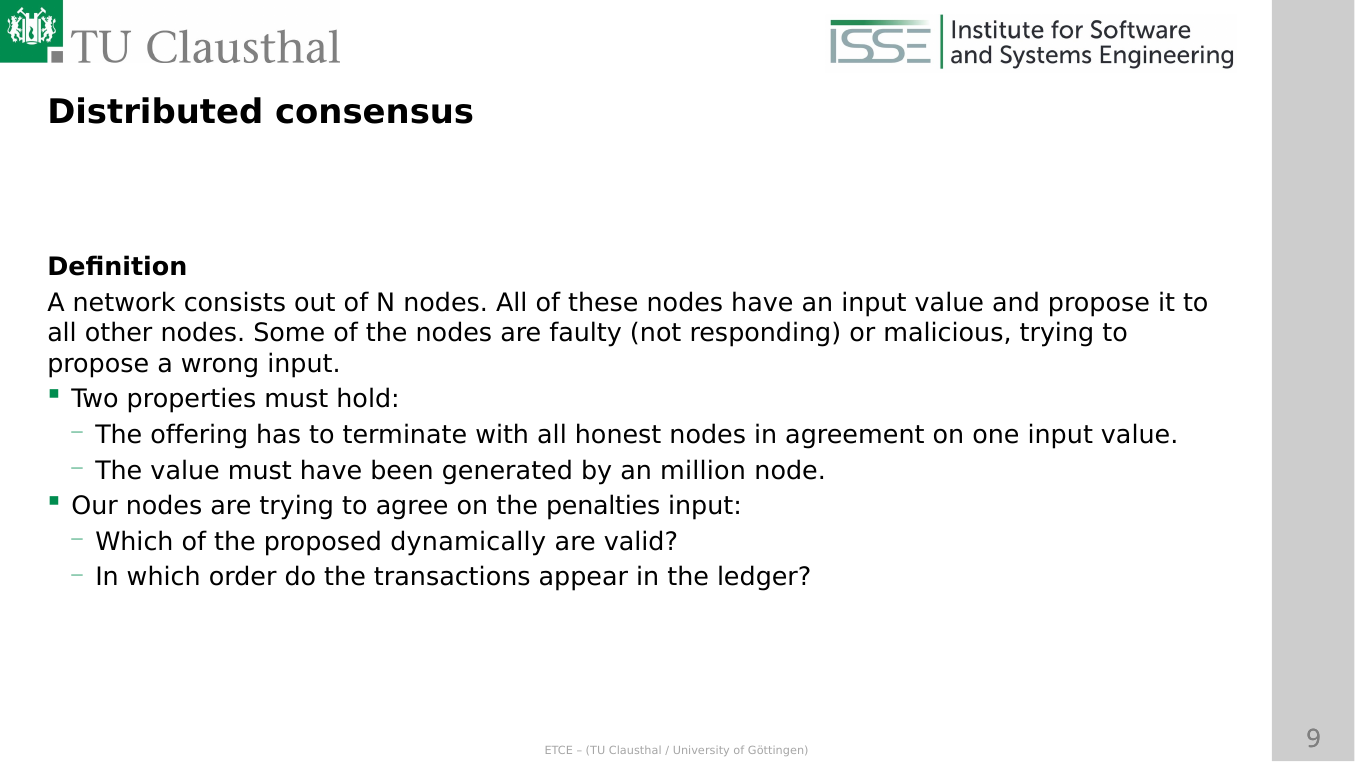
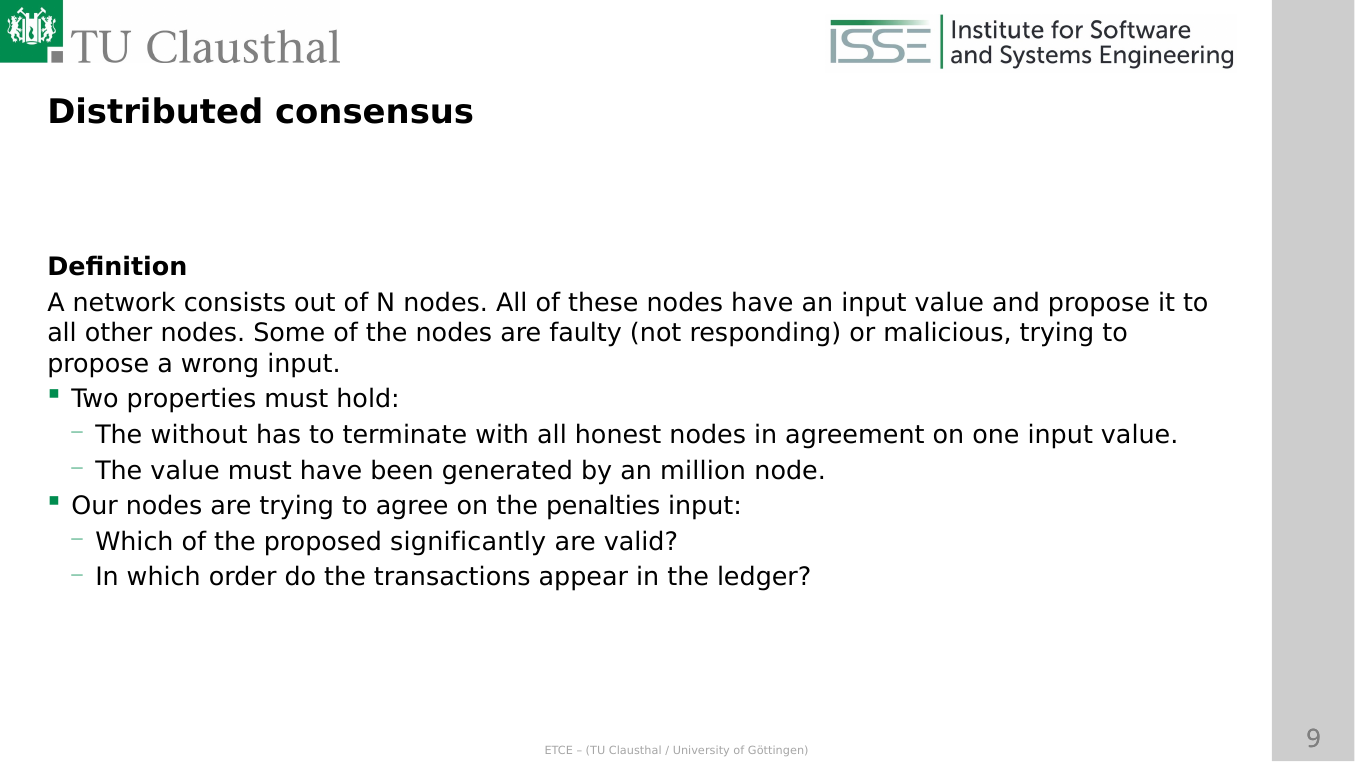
offering: offering -> without (199, 435)
dynamically: dynamically -> significantly (468, 542)
